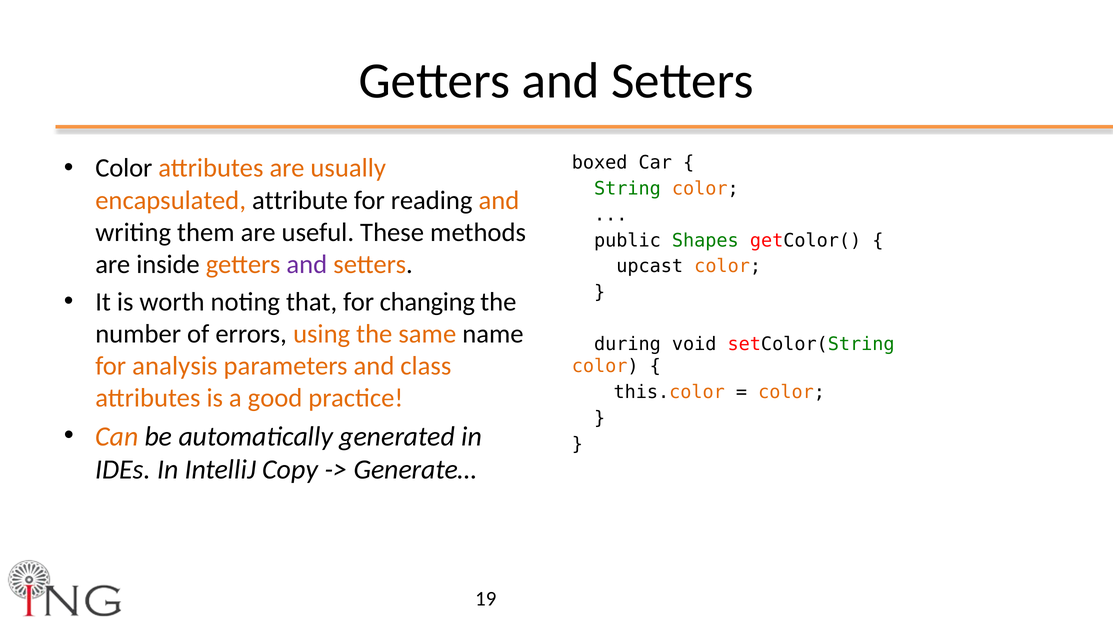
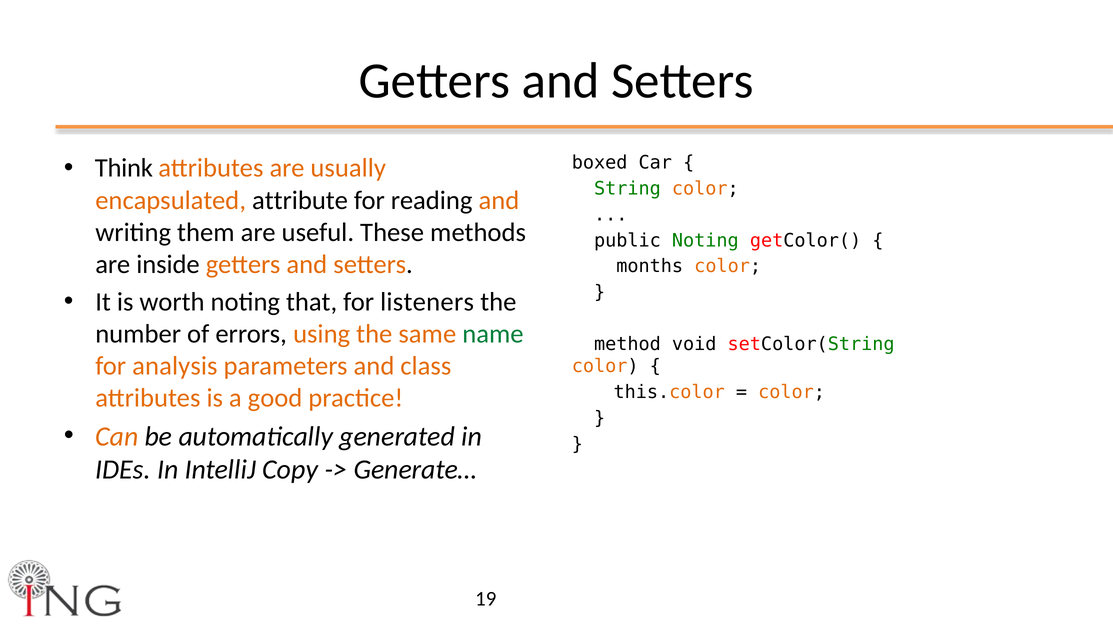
Color: Color -> Think (124, 168)
public Shapes: Shapes -> Noting (705, 240)
and colour: purple -> orange (307, 264)
upcast: upcast -> months (650, 266)
changing: changing -> listeners (427, 302)
name colour: black -> green (493, 334)
during: during -> method (627, 344)
